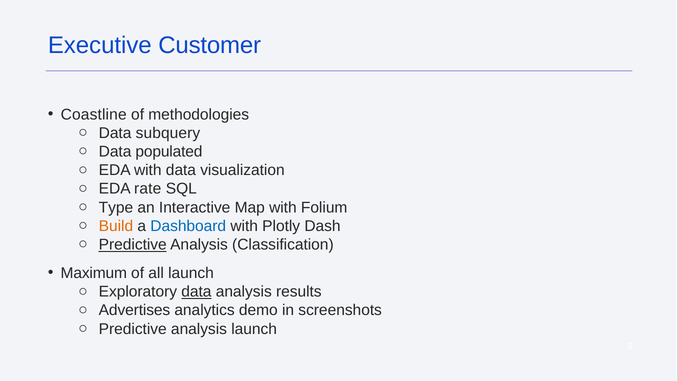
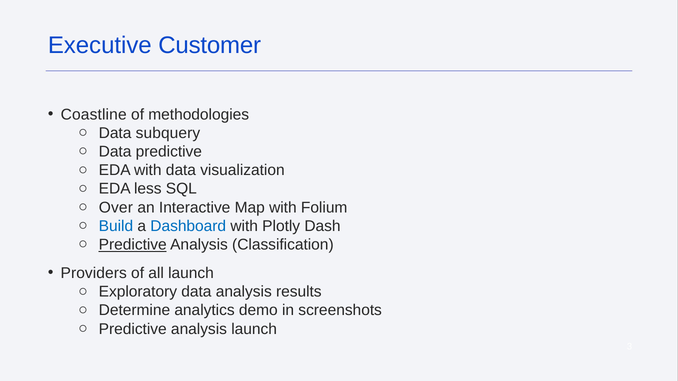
Data populated: populated -> predictive (169, 152)
rate: rate -> less (148, 189)
Type: Type -> Over (116, 208)
Build colour: orange -> blue (116, 226)
Maximum: Maximum -> Providers (94, 273)
data underline: present -> none (196, 292)
Advertises: Advertises -> Determine (134, 311)
